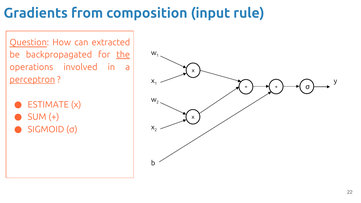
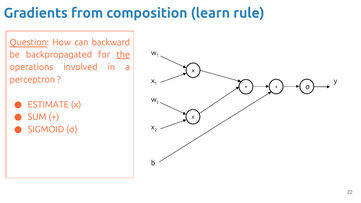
input: input -> learn (210, 13)
extracted: extracted -> backward (111, 42)
perceptron underline: present -> none (32, 80)
